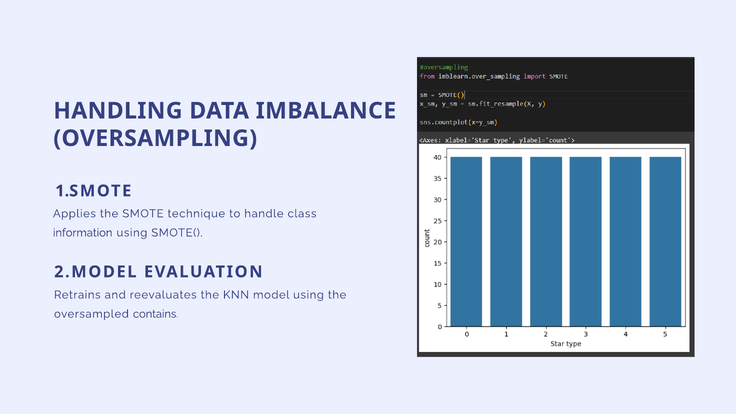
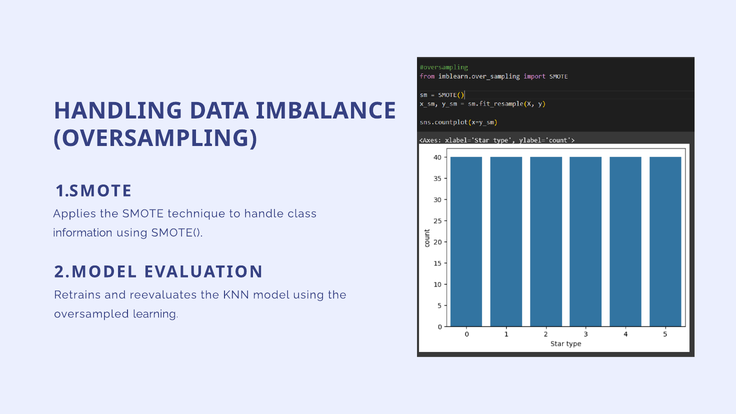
contains: contains -> learning (156, 314)
